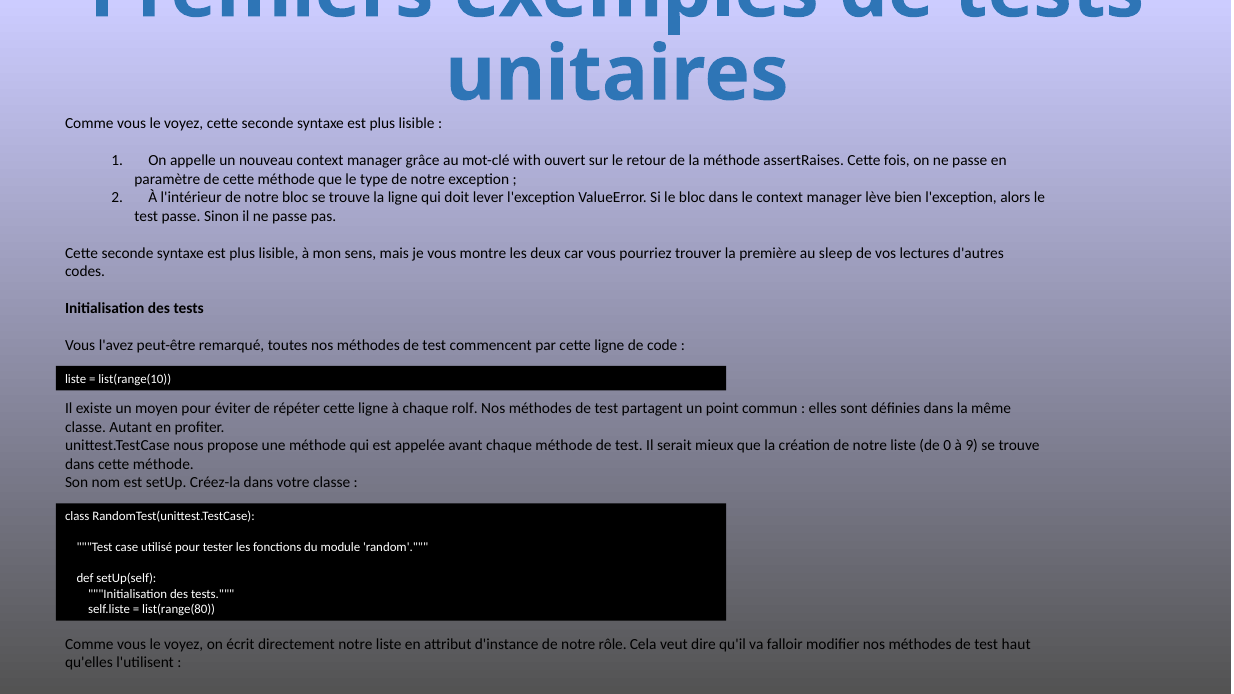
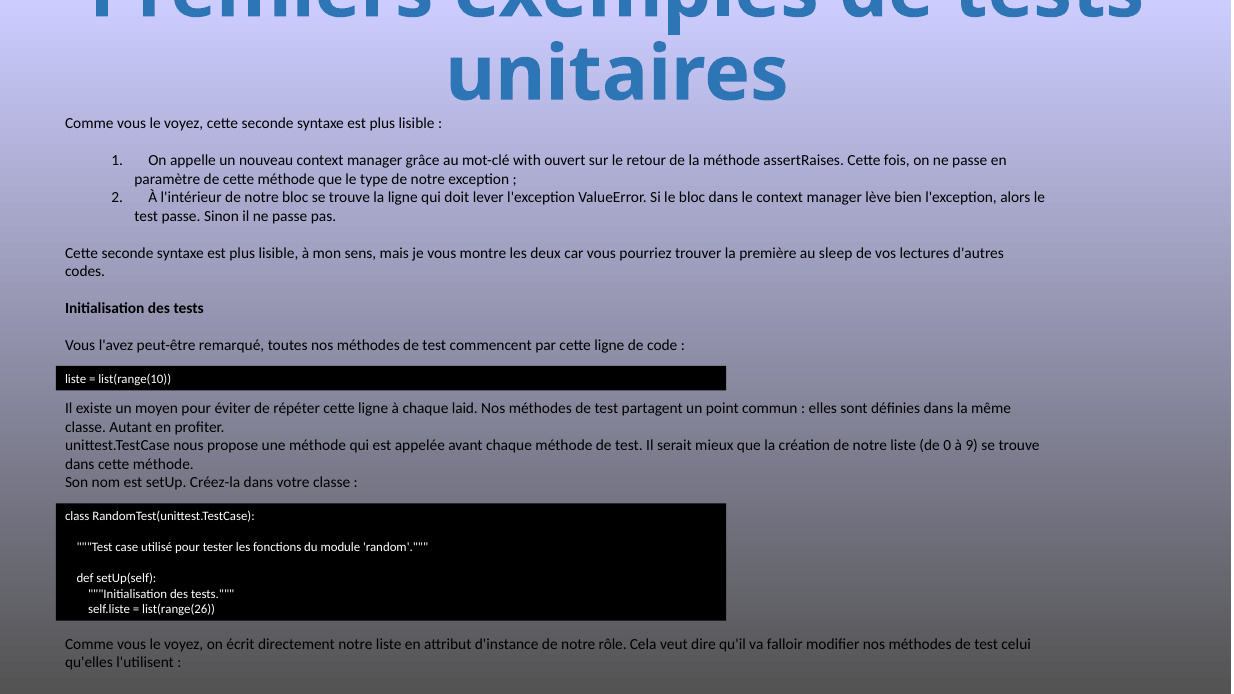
rolf: rolf -> laid (465, 409)
list(range(80: list(range(80 -> list(range(26 (179, 609)
haut: haut -> celui (1016, 644)
